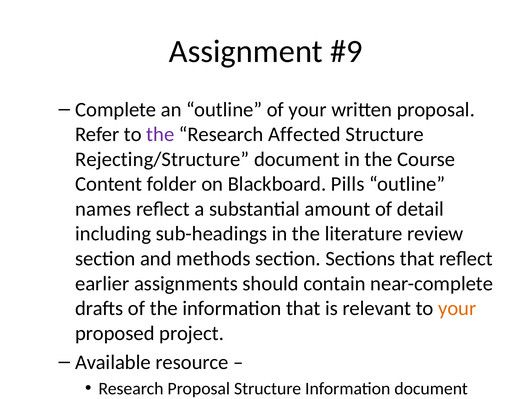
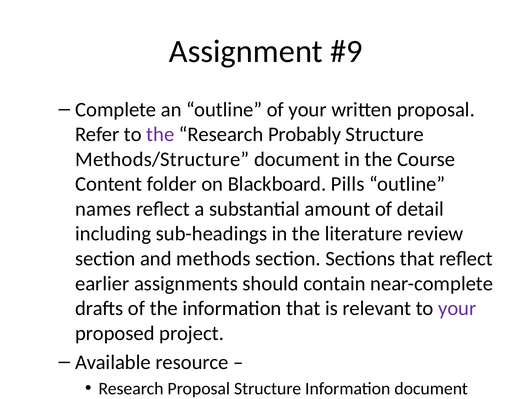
Affected: Affected -> Probably (305, 134)
Rejecting/Structure: Rejecting/Structure -> Methods/Structure (162, 159)
your colour: orange -> purple (457, 308)
